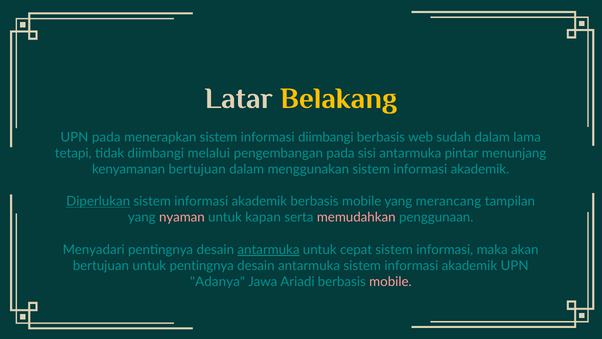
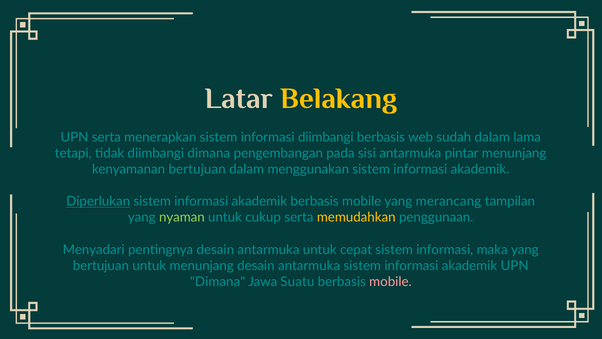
UPN pada: pada -> serta (106, 137)
diimbangi melalui: melalui -> dimana (209, 153)
nyaman colour: pink -> light green (182, 217)
kapan: kapan -> cukup (263, 217)
memudahkan colour: pink -> yellow (356, 217)
antarmuka underline: present -> none (268, 249)
maka akan: akan -> yang (525, 249)
untuk pentingnya: pentingnya -> menunjang (202, 265)
Adanya: Adanya -> Dimana (218, 282)
Ariadi: Ariadi -> Suatu (297, 282)
